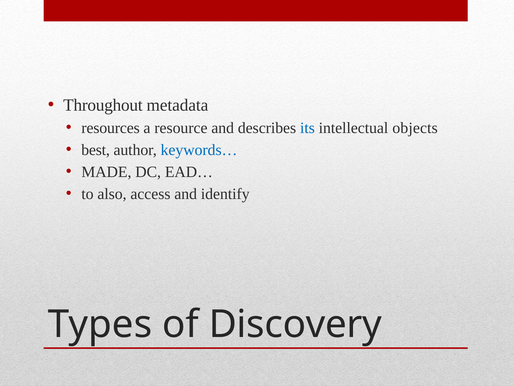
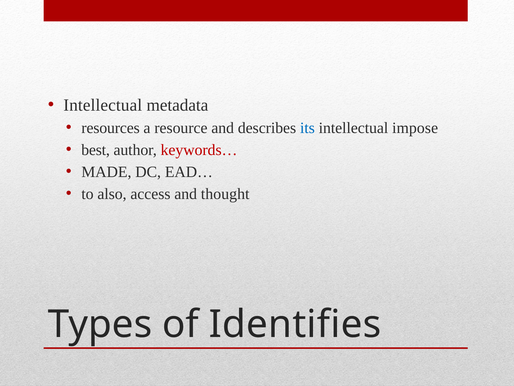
Throughout: Throughout -> Intellectual (103, 105)
objects: objects -> impose (415, 128)
keywords… colour: blue -> red (199, 150)
identify: identify -> thought (225, 194)
Discovery: Discovery -> Identifies (295, 324)
